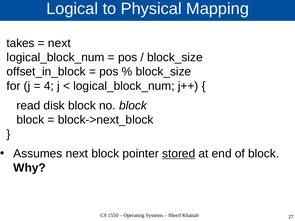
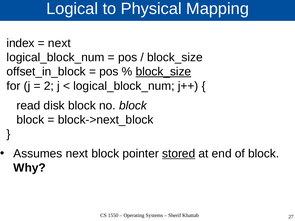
takes: takes -> index (21, 43)
block_size underline: none -> present (163, 72)
4: 4 -> 2 (49, 86)
